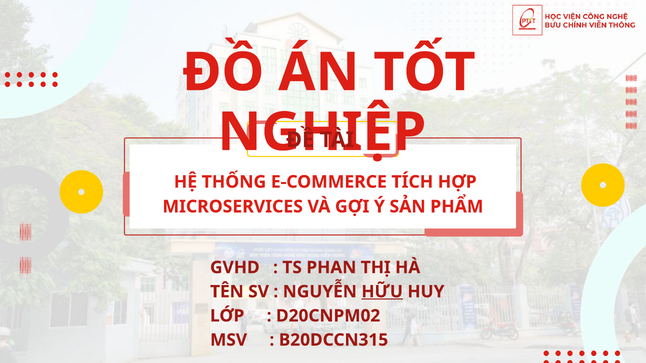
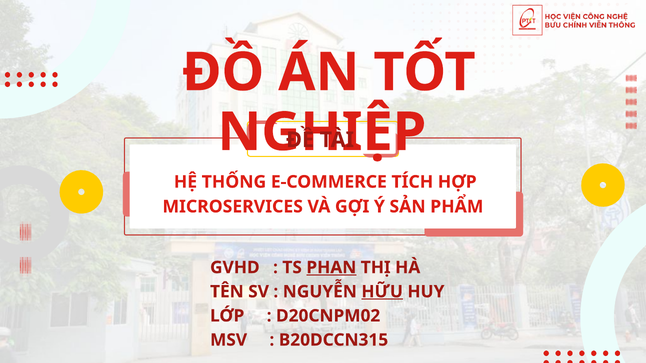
PHAN underline: none -> present (331, 268)
